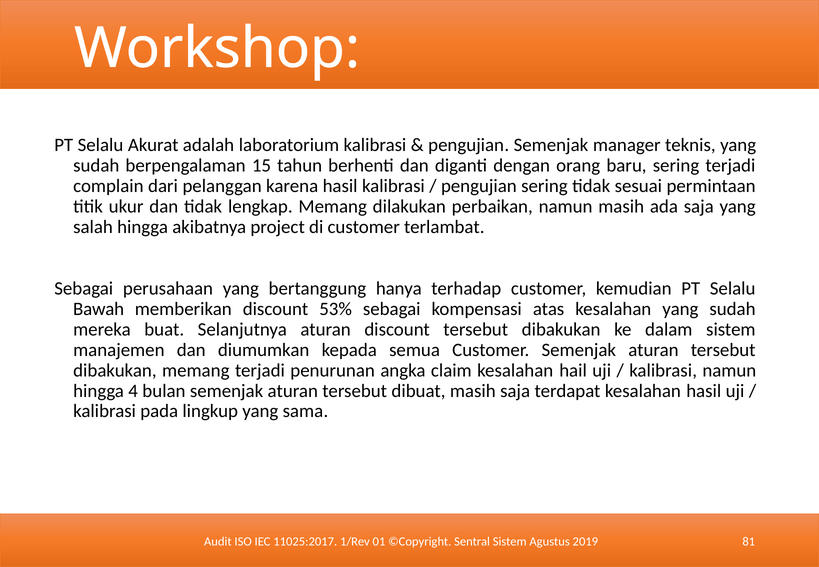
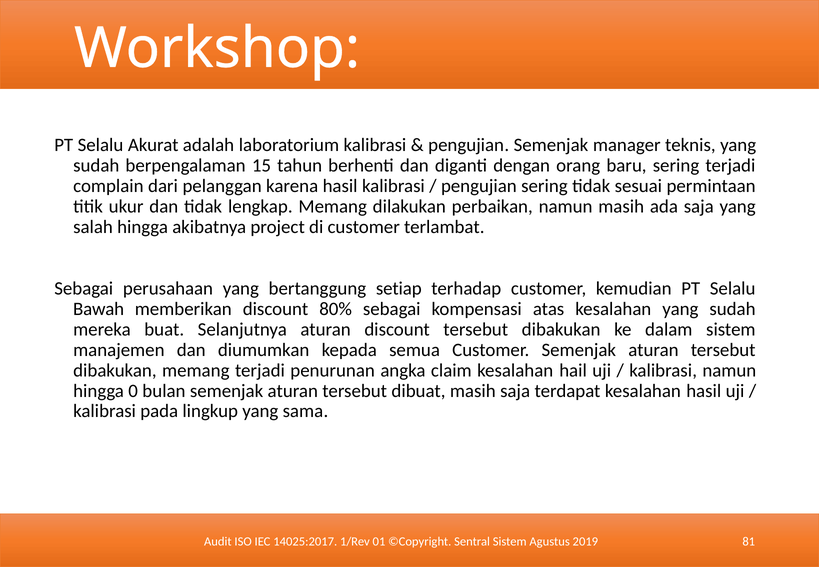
hanya: hanya -> setiap (399, 289)
53%: 53% -> 80% (336, 309)
4: 4 -> 0 (133, 391)
11025:2017: 11025:2017 -> 14025:2017 (305, 541)
